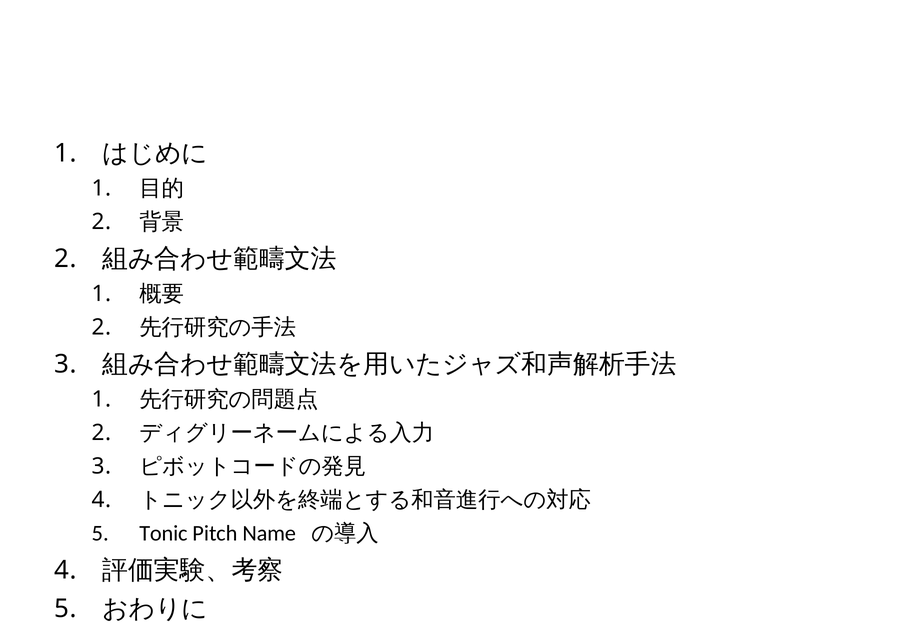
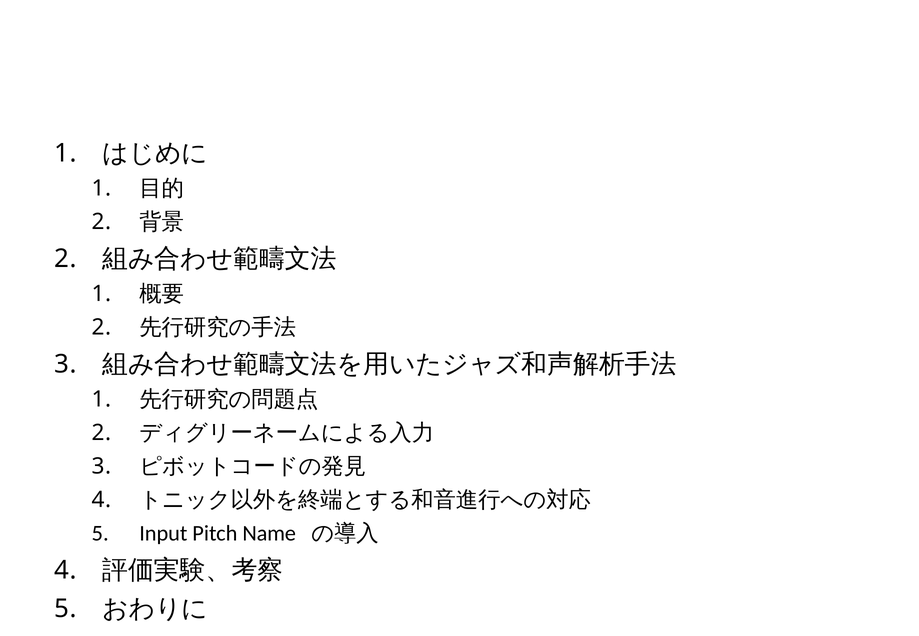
Tonic: Tonic -> Input (163, 533)
